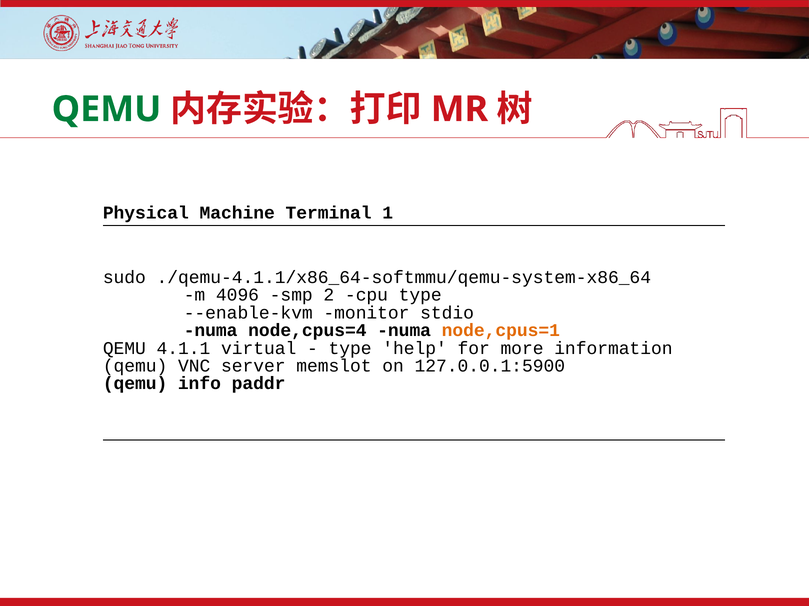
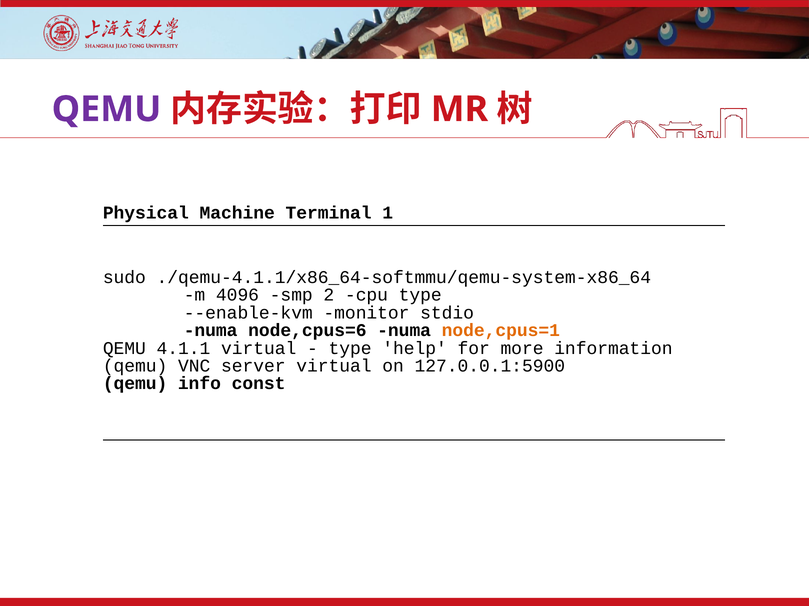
QEMU colour: green -> purple (106, 109)
node,cpus=4: node,cpus=4 -> node,cpus=6 (307, 331)
server memslot: memslot -> virtual (334, 366)
paddr: paddr -> const (259, 384)
